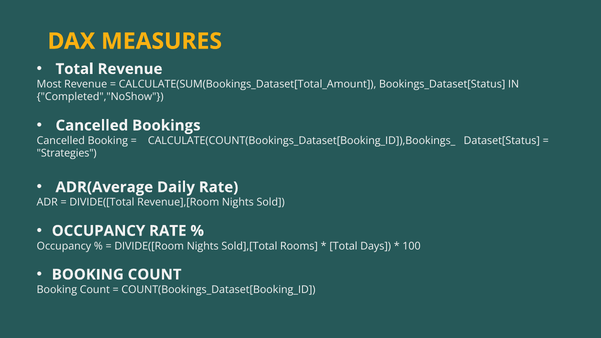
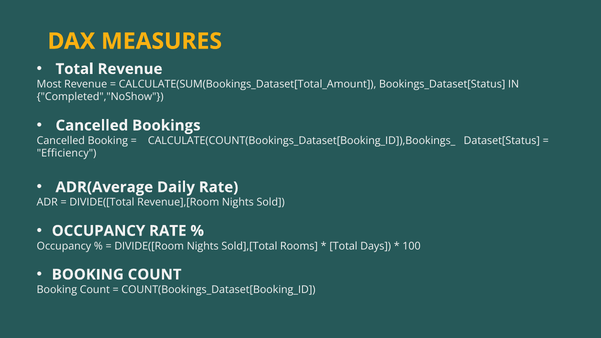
Strategies: Strategies -> Efficiency (67, 153)
